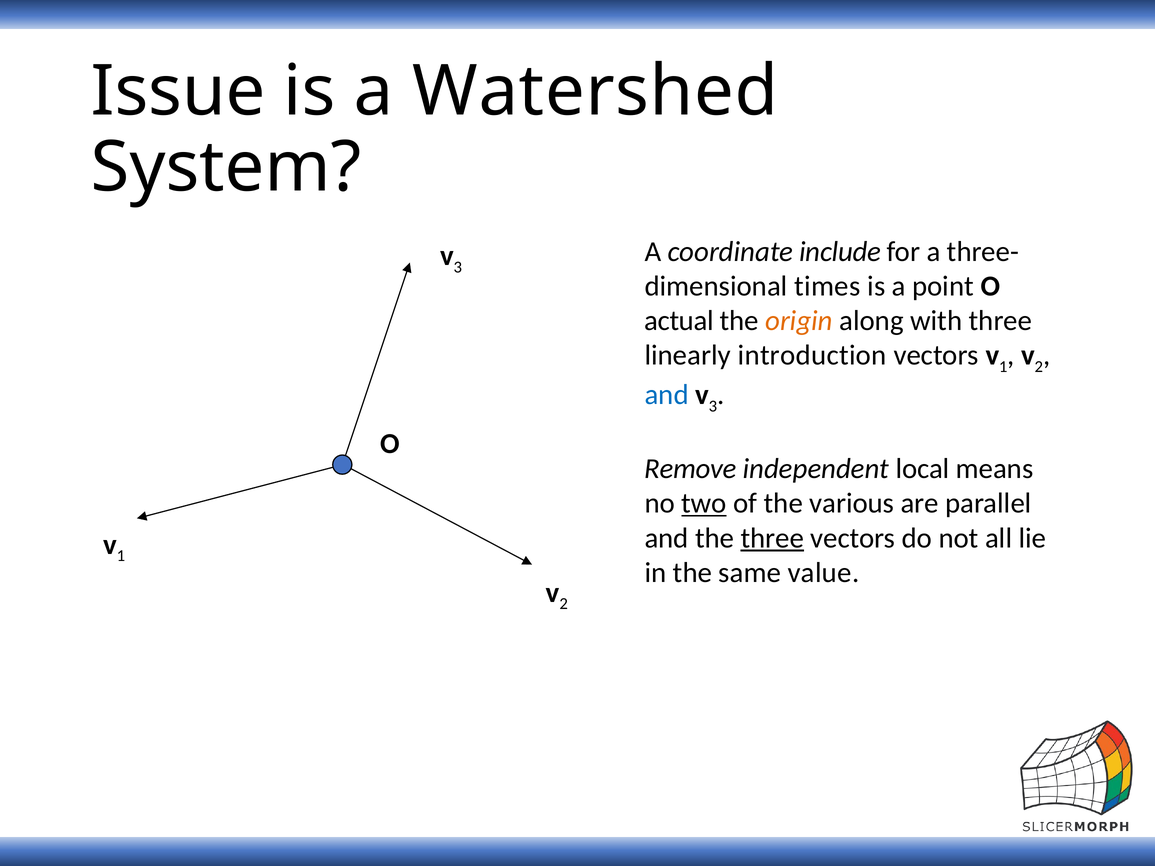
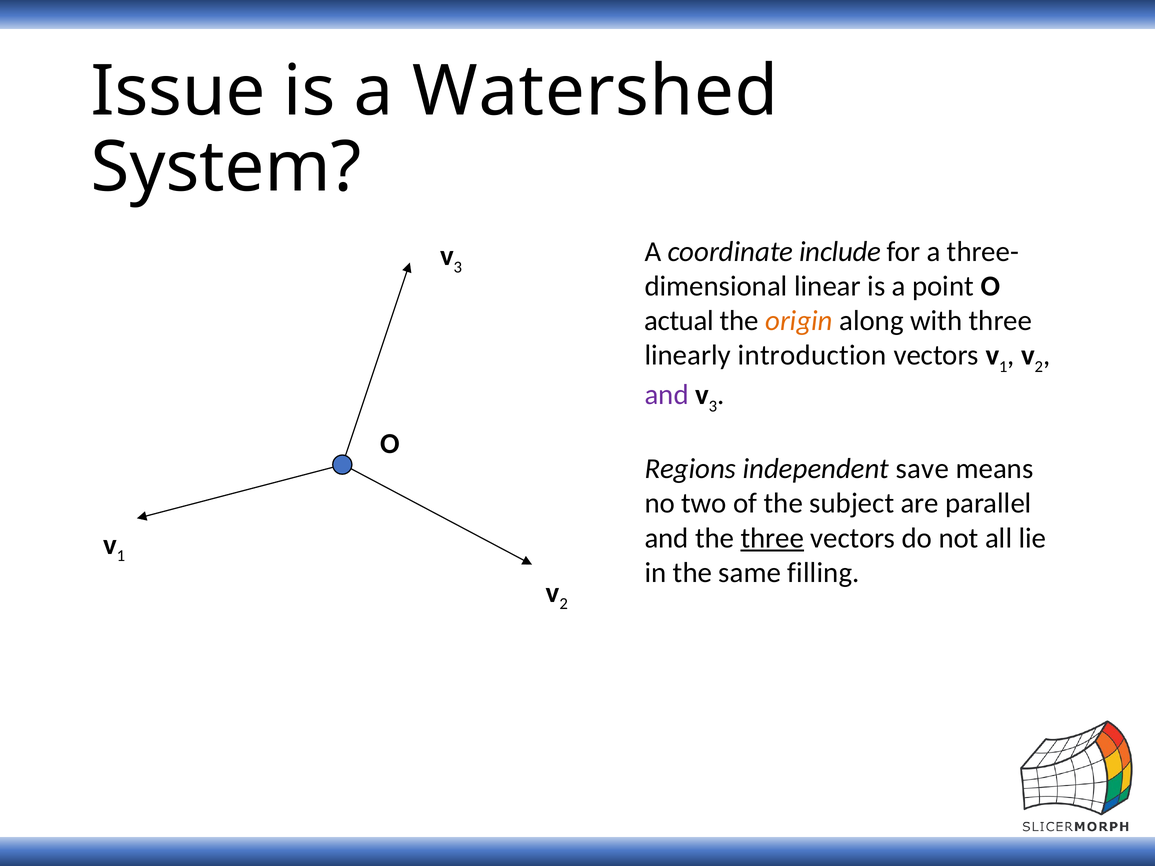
times: times -> linear (827, 286)
and colour: blue -> purple (667, 395)
Remove: Remove -> Regions (690, 469)
local: local -> save (922, 469)
two underline: present -> none (704, 504)
various: various -> subject (852, 504)
value: value -> filling (824, 573)
